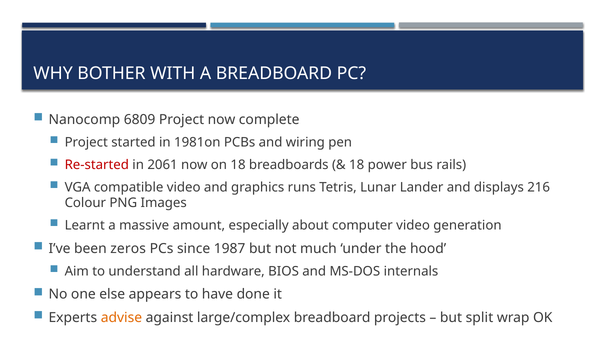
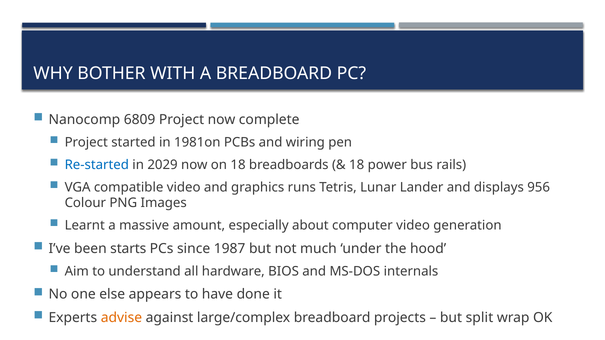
Re-started colour: red -> blue (97, 165)
2061: 2061 -> 2029 (163, 165)
216: 216 -> 956 (539, 187)
zeros: zeros -> starts (128, 249)
